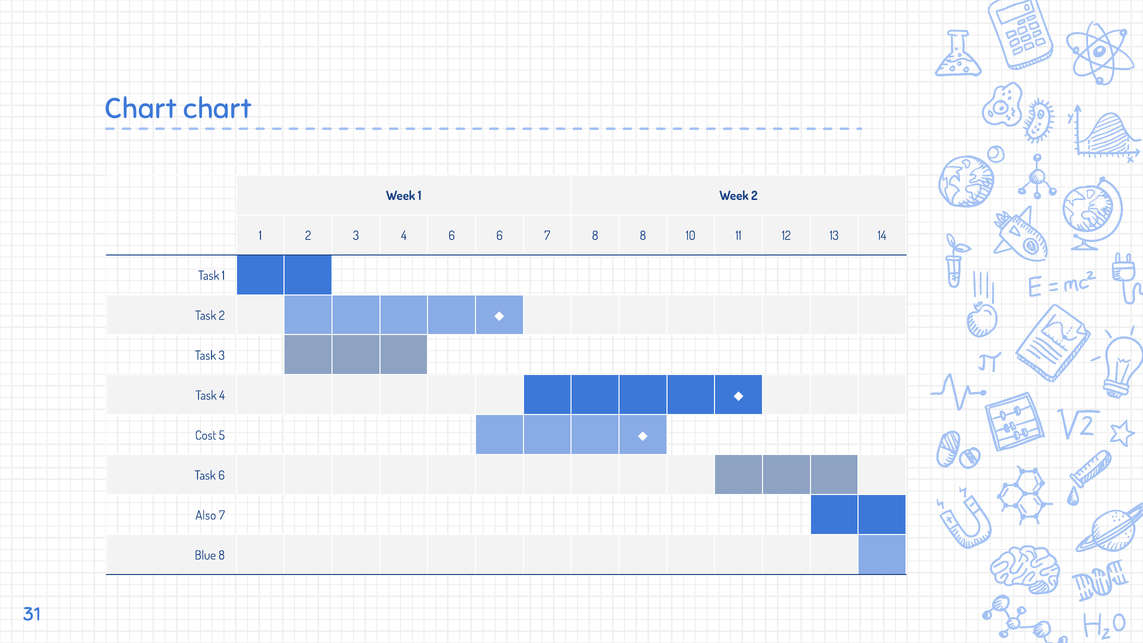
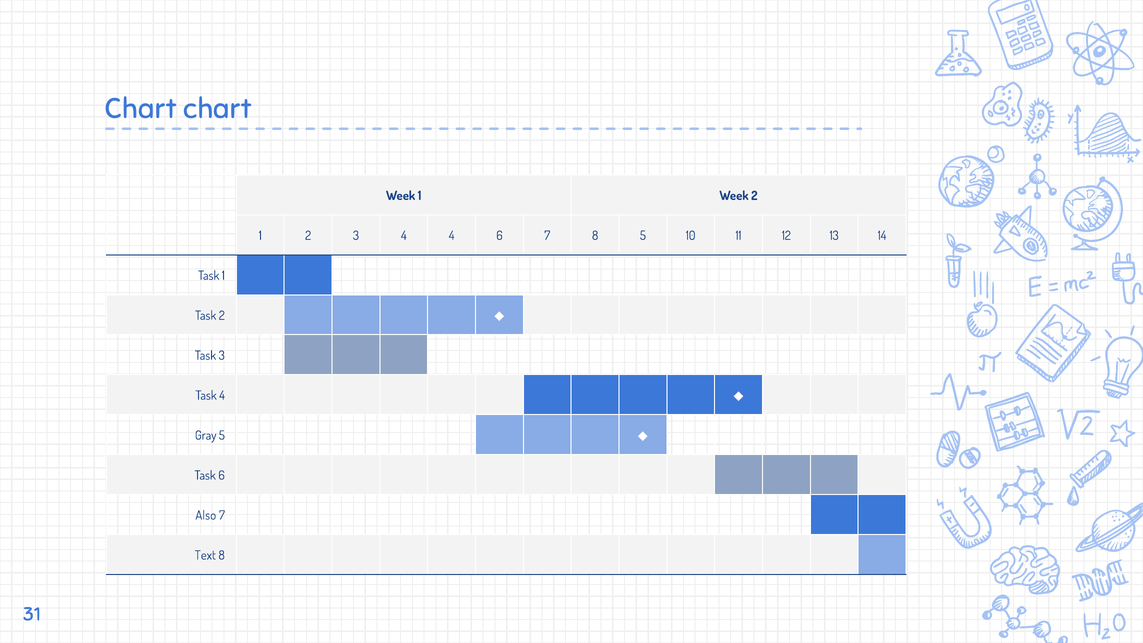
4 6: 6 -> 4 (452, 236)
8 8: 8 -> 5 (643, 236)
Cost: Cost -> Gray (206, 435)
Blue: Blue -> Text (205, 555)
